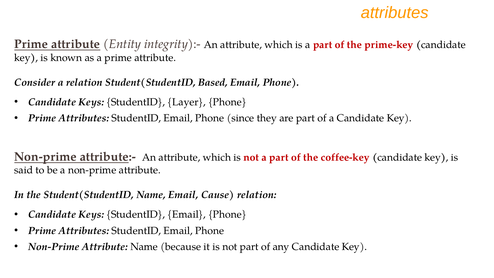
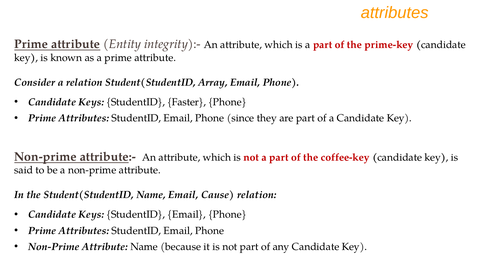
Based: Based -> Array (213, 82)
Layer: Layer -> Faster (187, 102)
